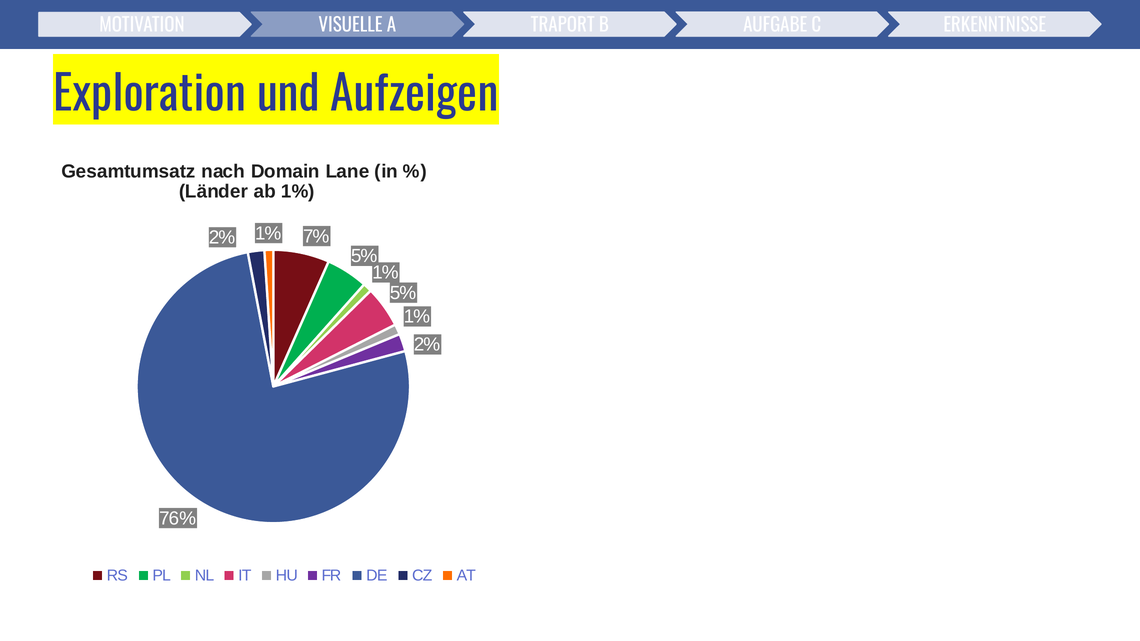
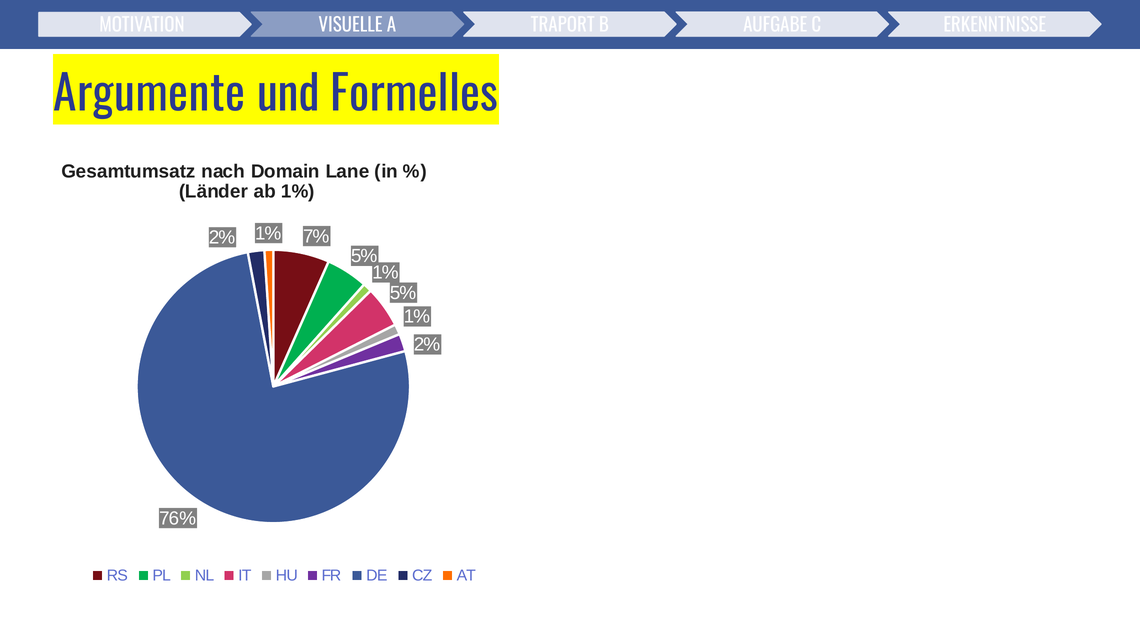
Exploration: Exploration -> Argumente (149, 95)
Aufzeigen: Aufzeigen -> Formelles (414, 95)
